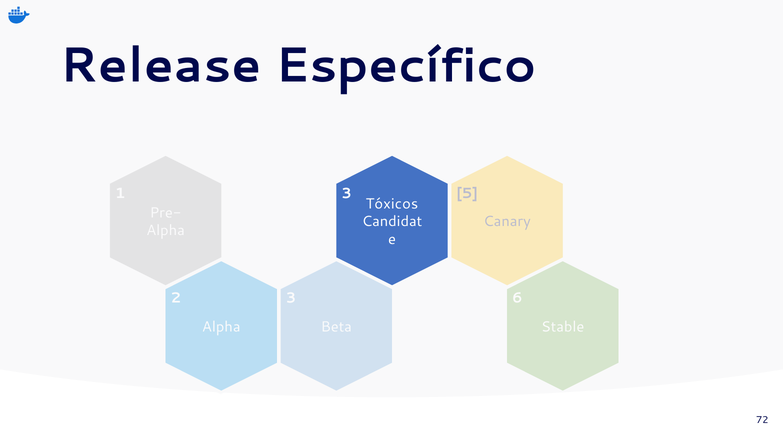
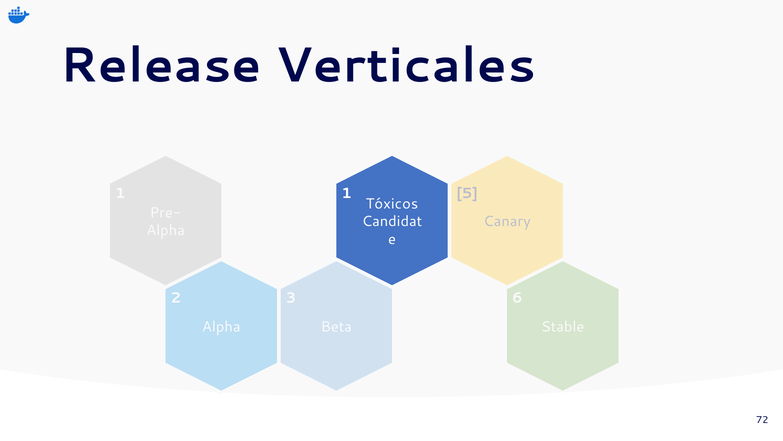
Específico: Específico -> Verticales (405, 66)
3: 3 -> 1 (347, 193)
